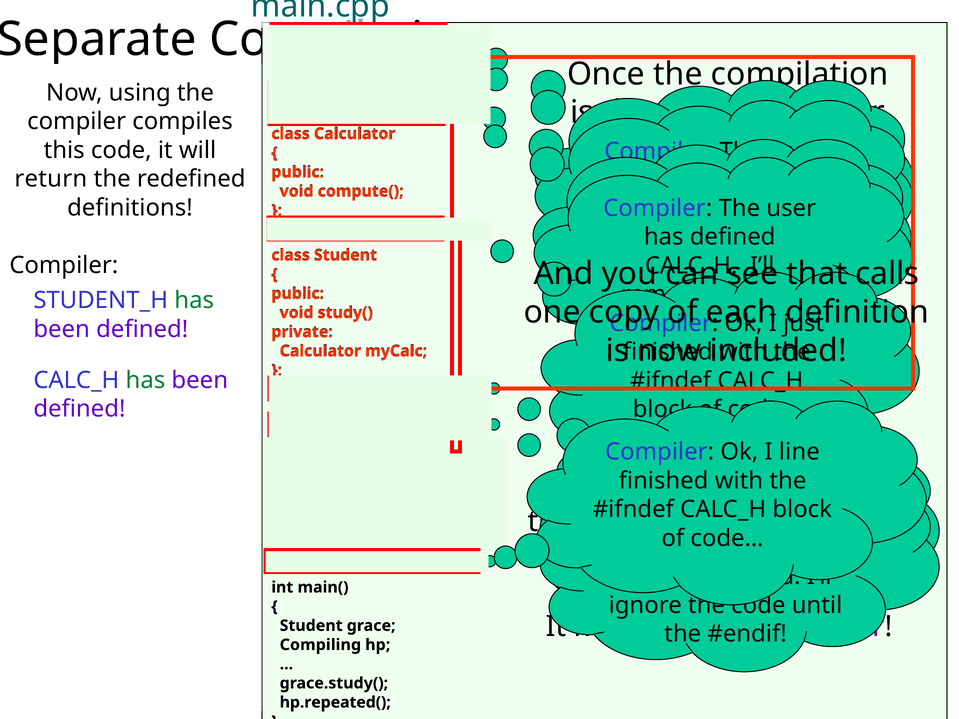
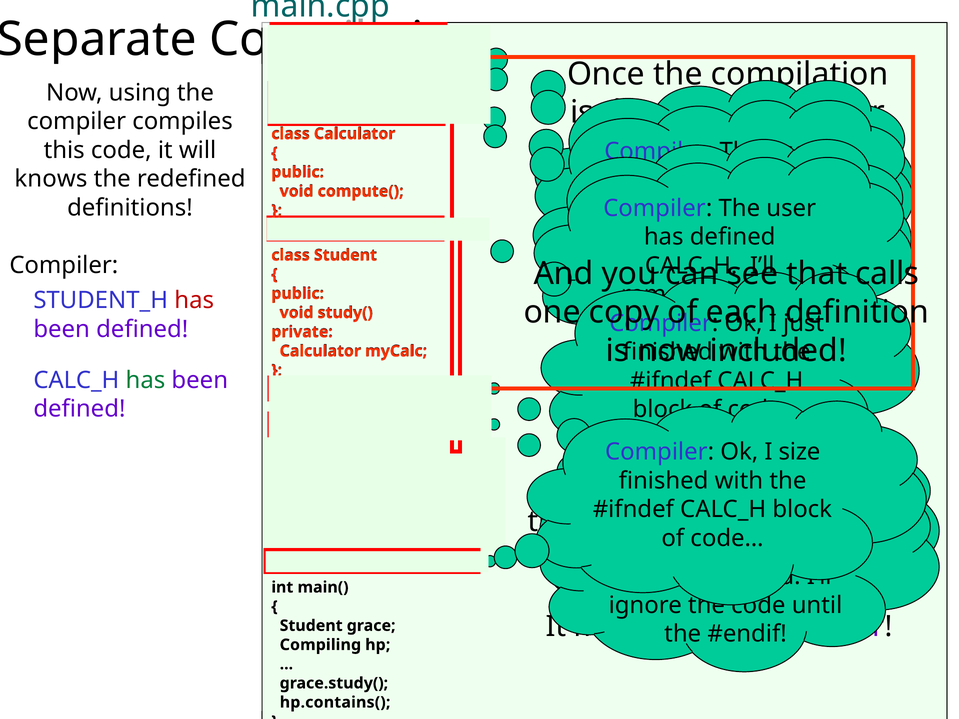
return: return -> knows (51, 179)
has colour: green -> red (194, 300)
line: line -> size (799, 452)
hp.repeated(: hp.repeated( -> hp.contains( (335, 703)
